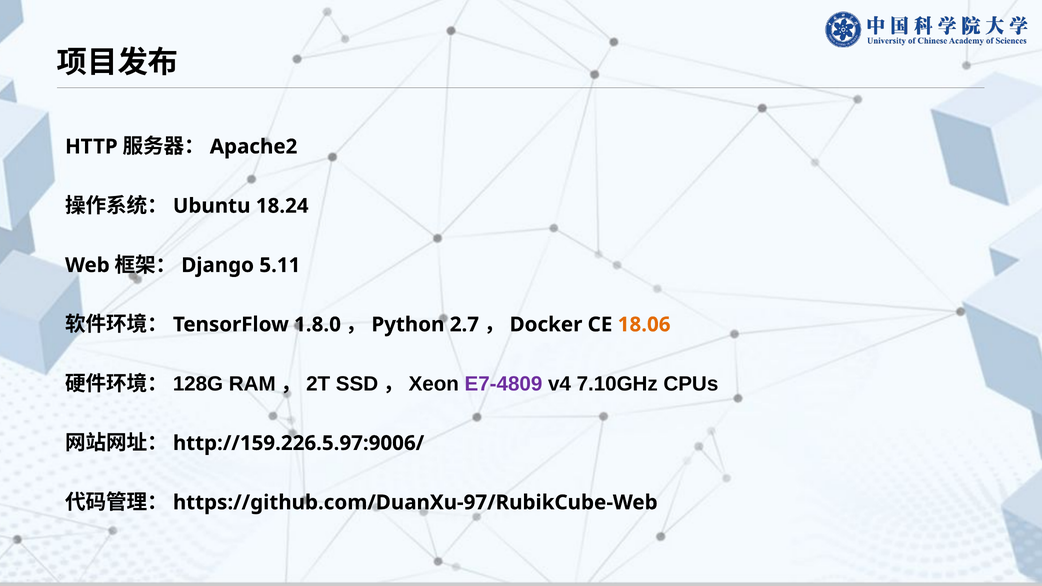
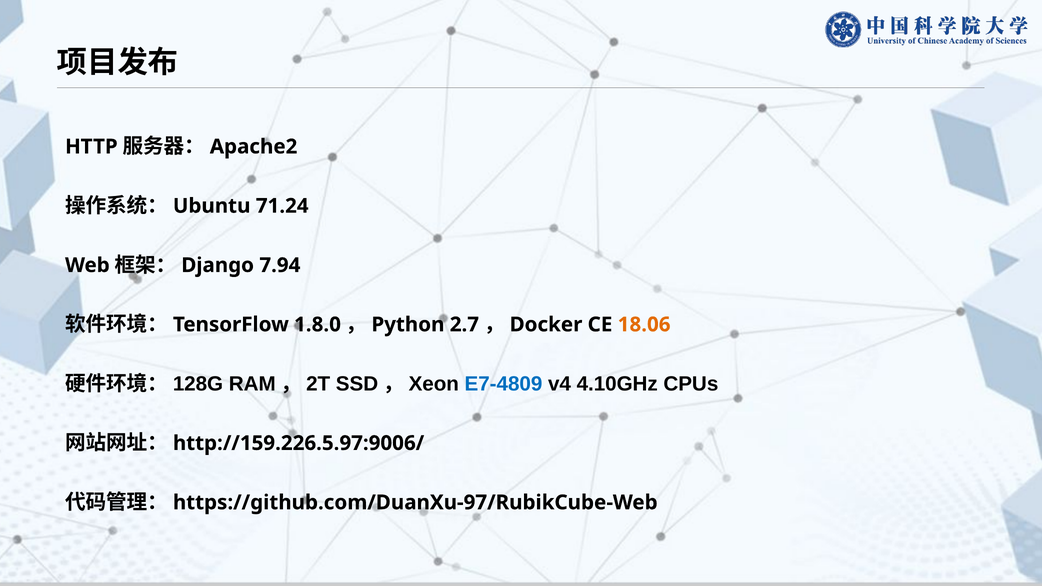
18.24: 18.24 -> 71.24 (282, 206)
5.11: 5.11 -> 7.94 (280, 265)
E7-4809 colour: purple -> blue (503, 384)
7.10GHz: 7.10GHz -> 4.10GHz (617, 384)
